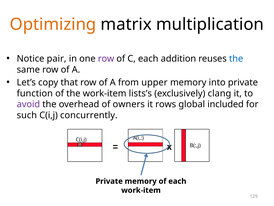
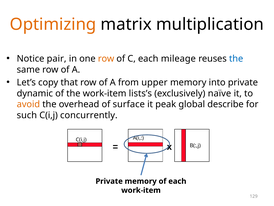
row colour: purple -> orange (106, 58)
addition: addition -> mileage (178, 58)
function: function -> dynamic (35, 93)
clang: clang -> naïve (219, 93)
avoid colour: purple -> orange (28, 104)
owners: owners -> surface (129, 104)
rows: rows -> peak (166, 104)
included: included -> describe (226, 104)
